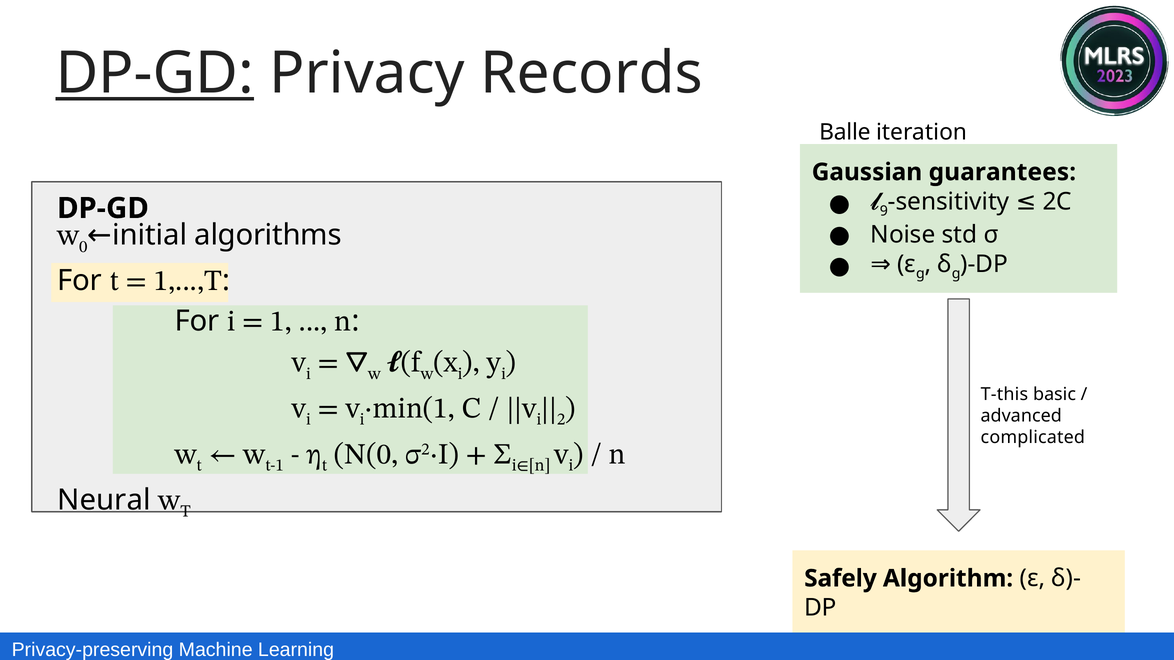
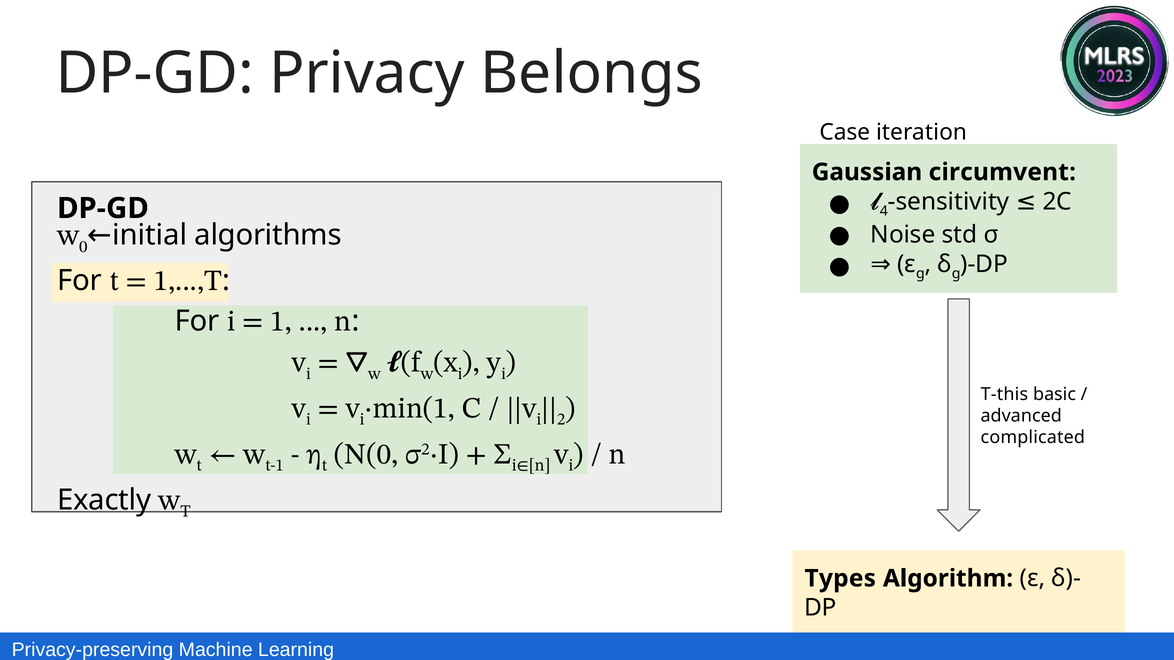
DP-GD underline: present -> none (155, 73)
Records: Records -> Belongs (592, 73)
Balle: Balle -> Case (845, 132)
guarantees: guarantees -> circumvent (1002, 172)
9: 9 -> 4 (884, 211)
Neural: Neural -> Exactly (104, 500)
Safely: Safely -> Types (840, 579)
